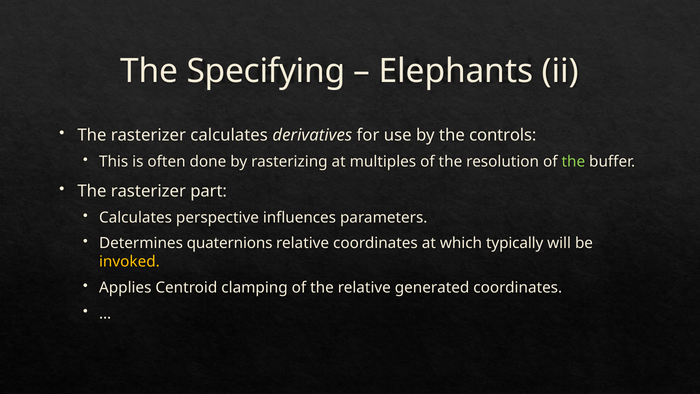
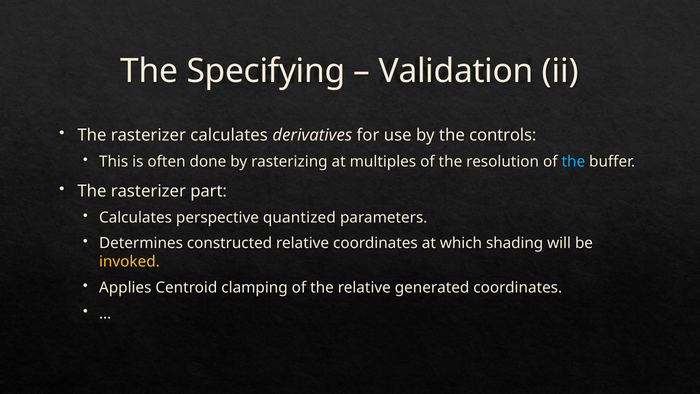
Elephants: Elephants -> Validation (456, 71)
the colour: light green -> light blue (573, 162)
influences: influences -> quantized (299, 217)
quaternions: quaternions -> constructed (230, 243)
typically: typically -> shading (515, 243)
